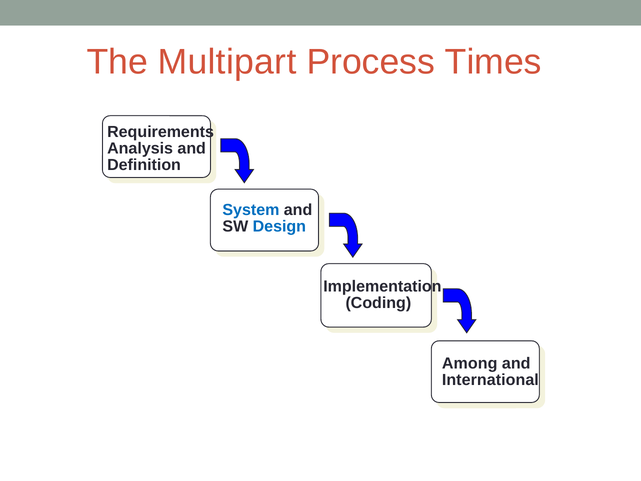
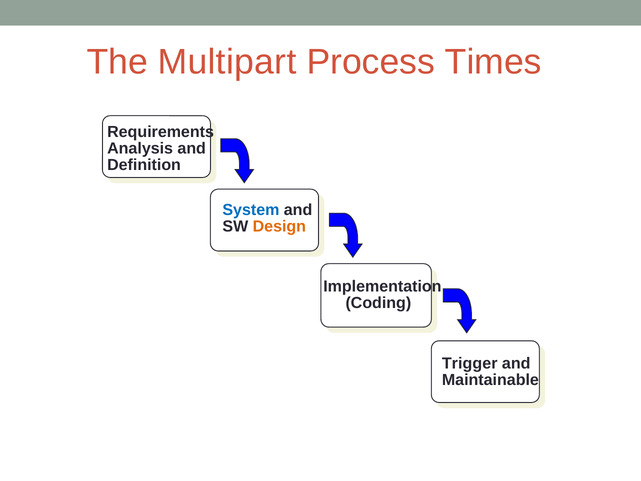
Design colour: blue -> orange (279, 226)
Among: Among -> Trigger (470, 363)
International: International -> Maintainable (490, 380)
